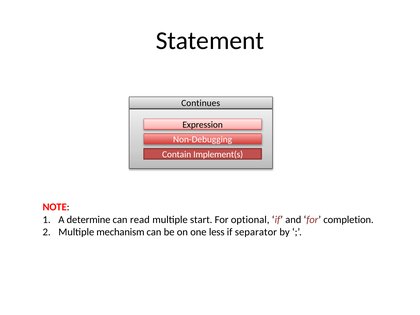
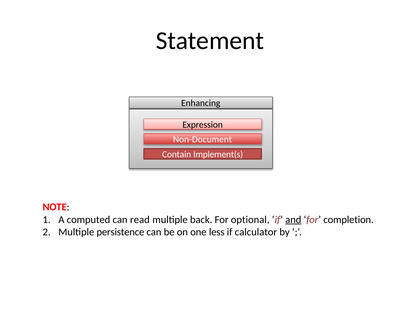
Continues: Continues -> Enhancing (201, 103)
Non-Debugging: Non-Debugging -> Non-Document (203, 140)
determine: determine -> computed (89, 220)
start: start -> back (201, 220)
and underline: none -> present (293, 220)
mechanism: mechanism -> persistence (120, 232)
separator: separator -> calculator (256, 232)
